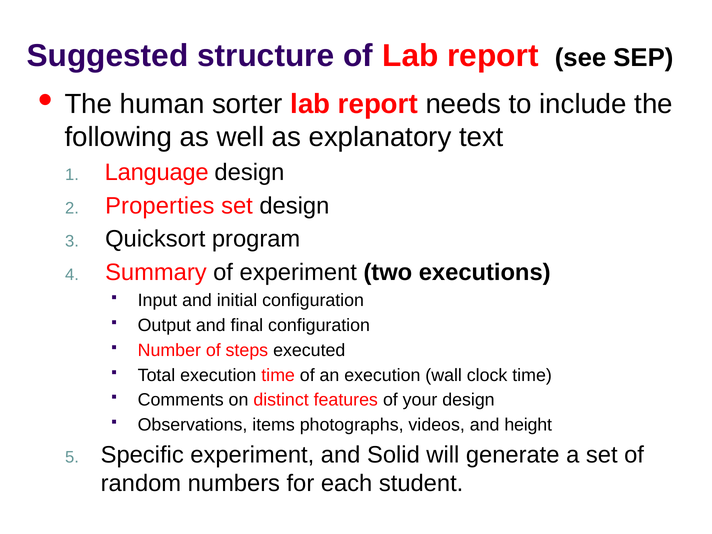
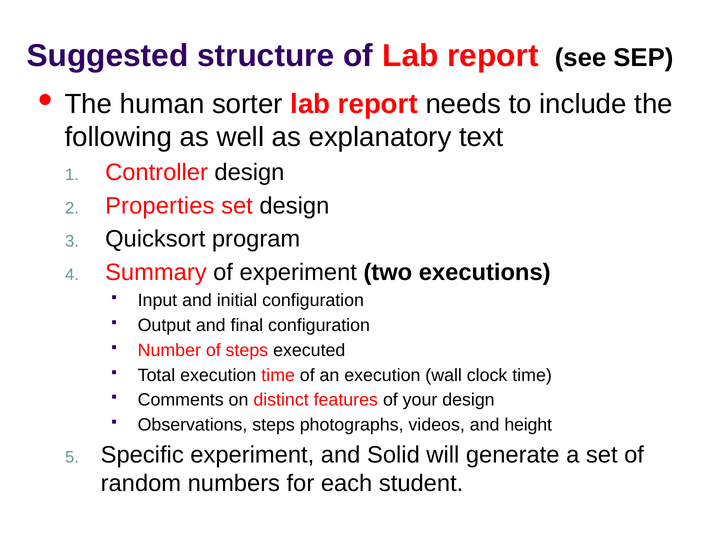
Language: Language -> Controller (157, 173)
Observations items: items -> steps (274, 425)
